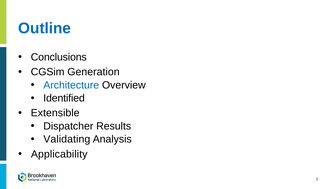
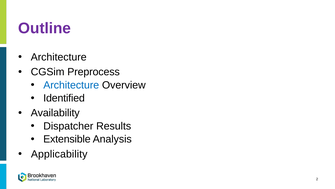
Outline colour: blue -> purple (45, 28)
Conclusions: Conclusions -> Architecture (59, 57)
Generation: Generation -> Preprocess (94, 72)
Extensible: Extensible -> Availability (55, 113)
Validating: Validating -> Extensible (67, 139)
